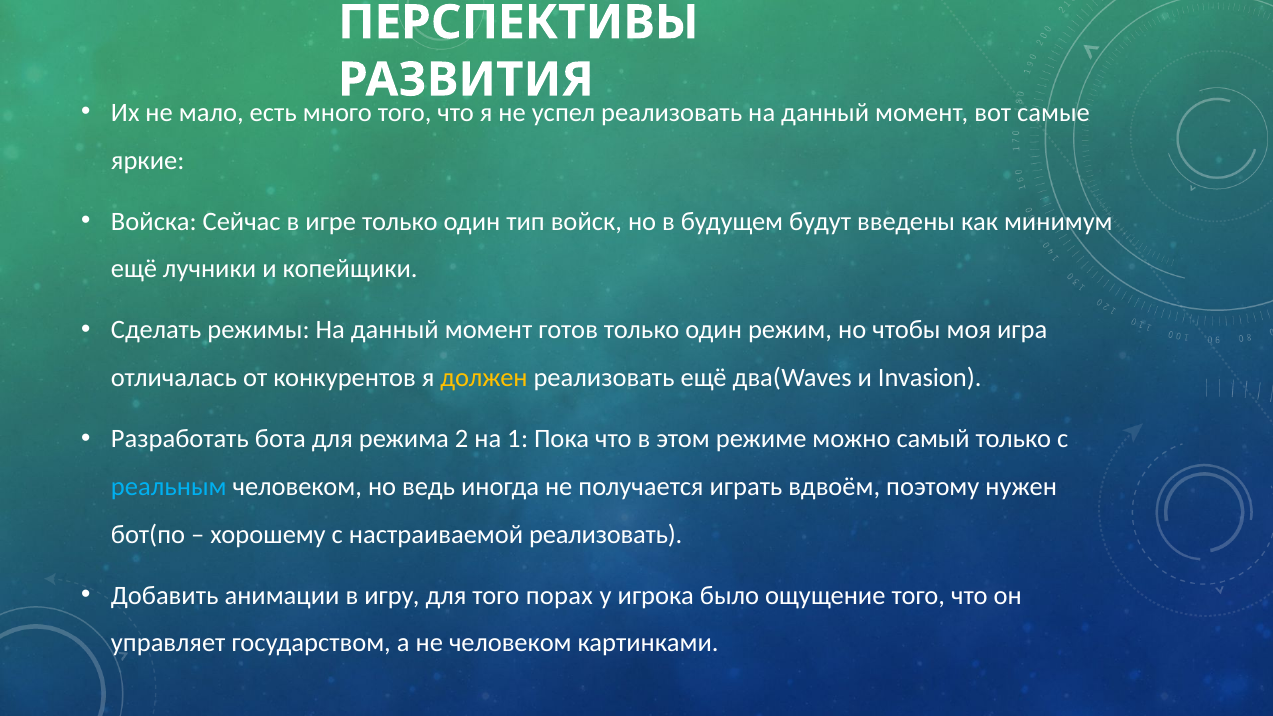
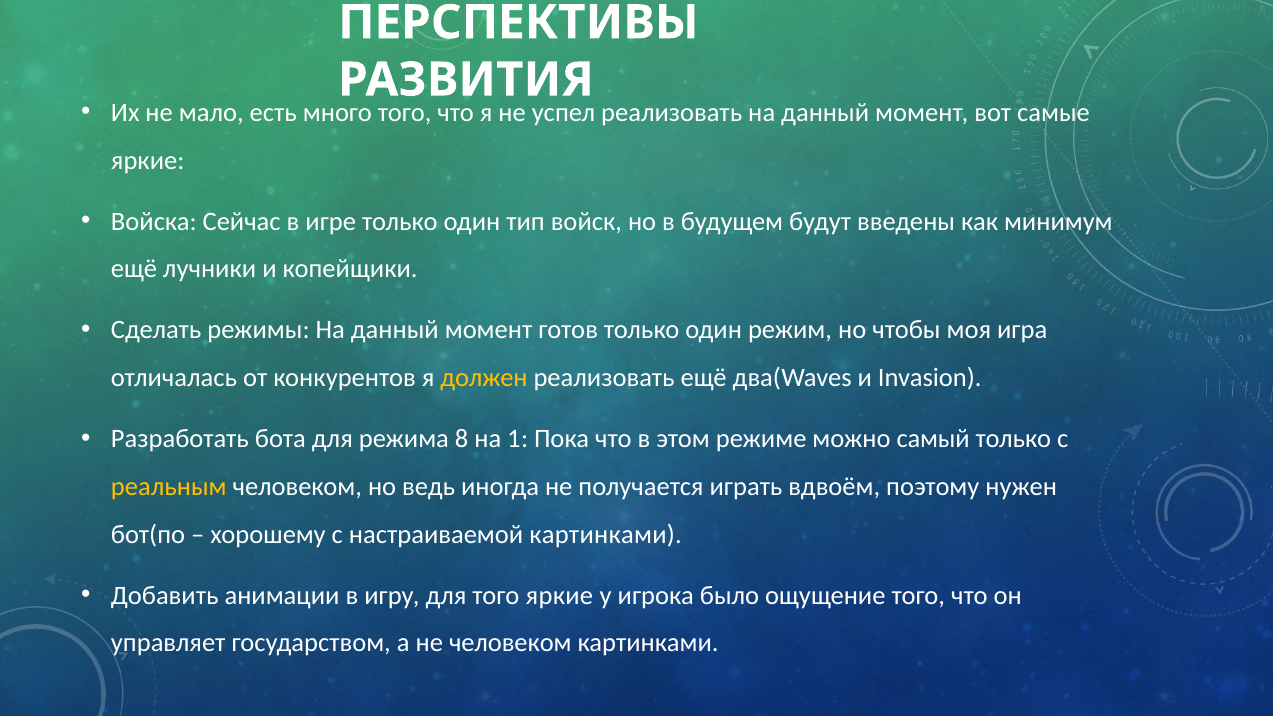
2: 2 -> 8 (462, 439)
реальным colour: light blue -> yellow (169, 487)
настраиваемой реализовать: реализовать -> картинками (606, 534)
того порах: порах -> яркие (559, 595)
